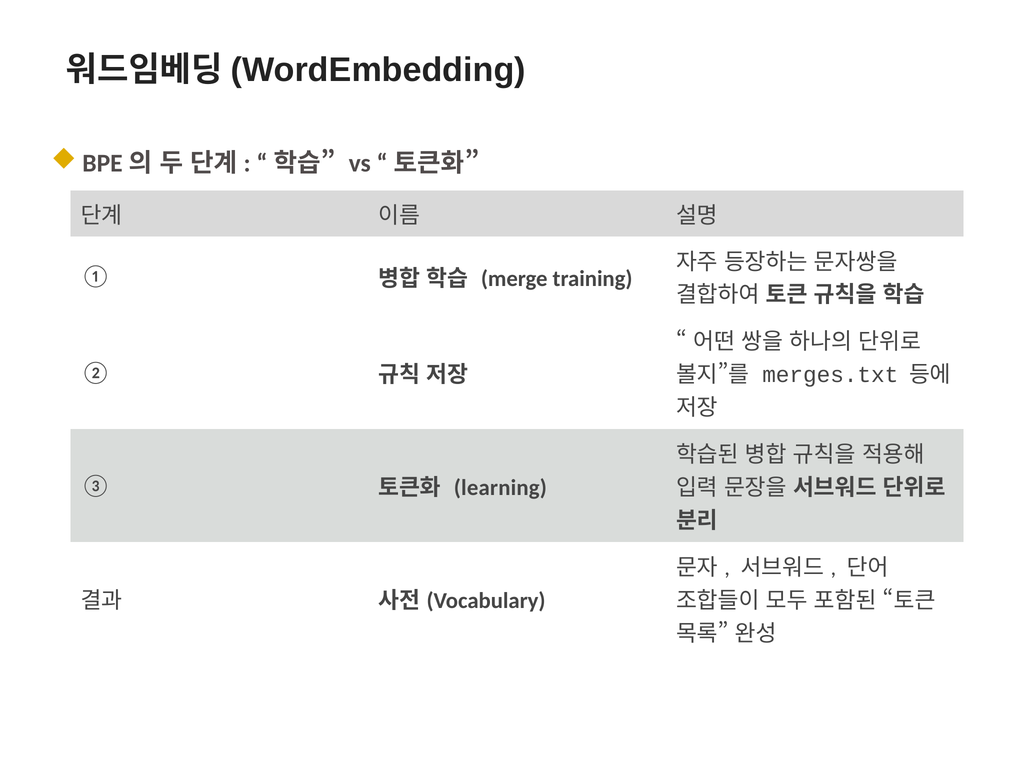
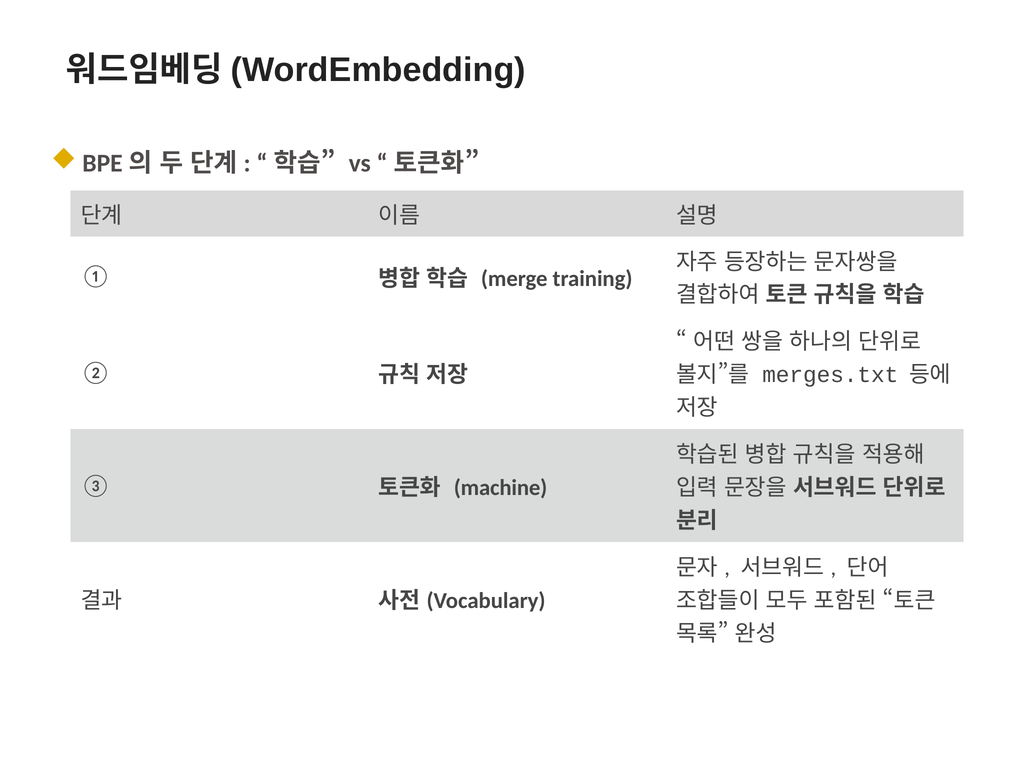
learning: learning -> machine (501, 488)
